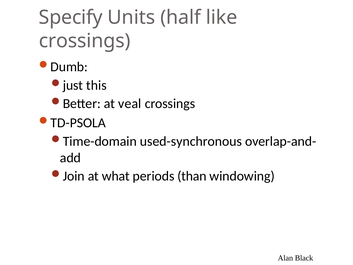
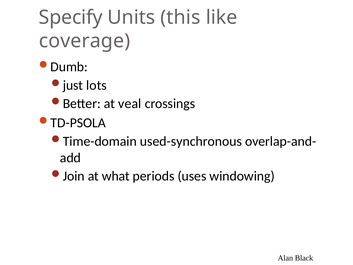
half: half -> this (181, 17)
crossings: crossings -> coverage (85, 41)
this: this -> lots (96, 85)
than: than -> uses (192, 176)
